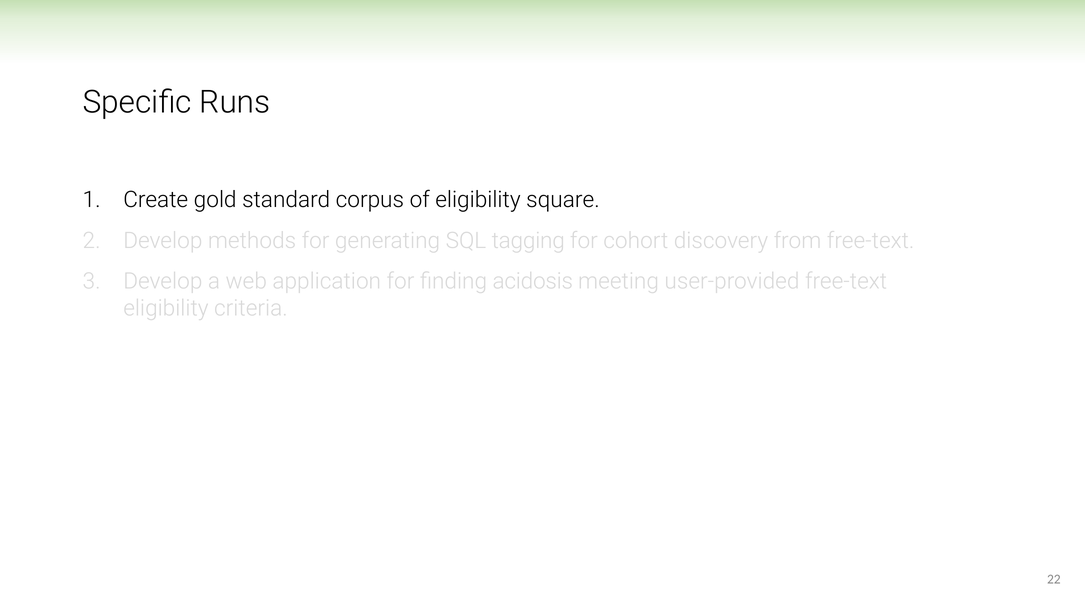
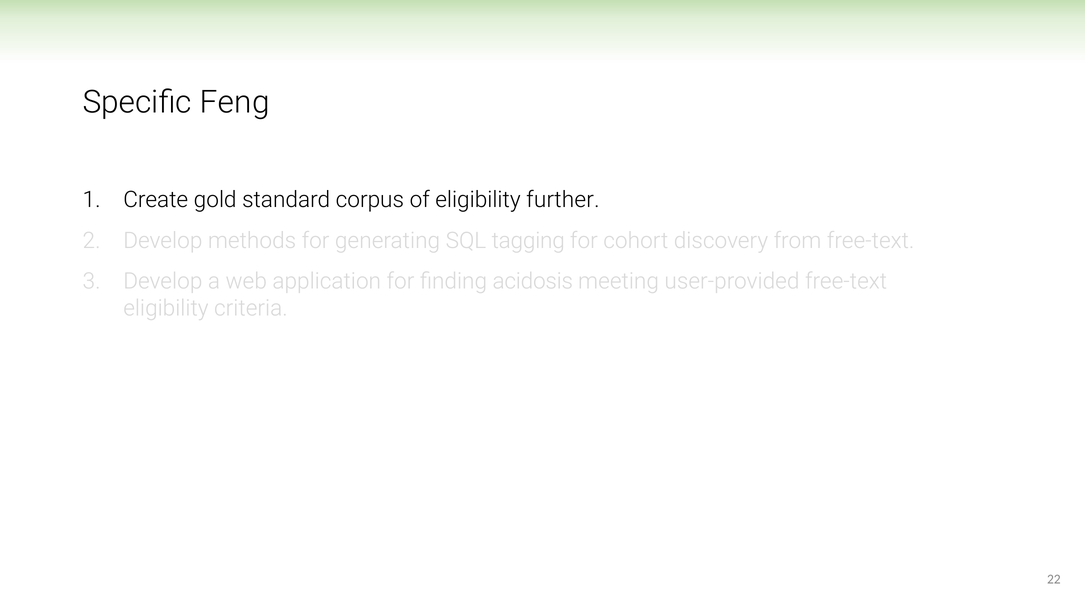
Runs: Runs -> Feng (235, 102)
square: square -> further (563, 200)
